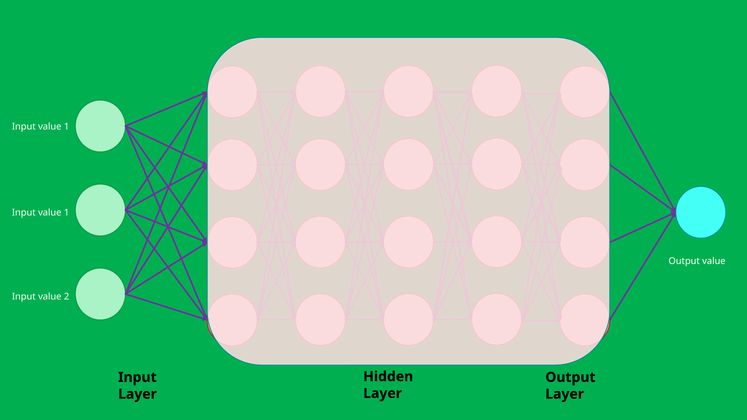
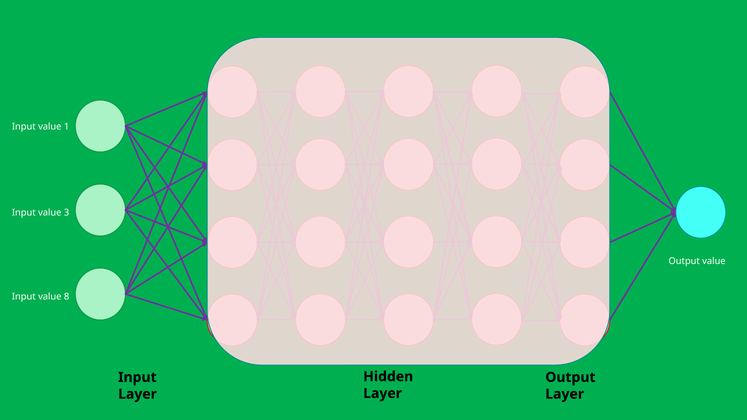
1: 1 -> 3 (67, 213)
2: 2 -> 8 (67, 297)
